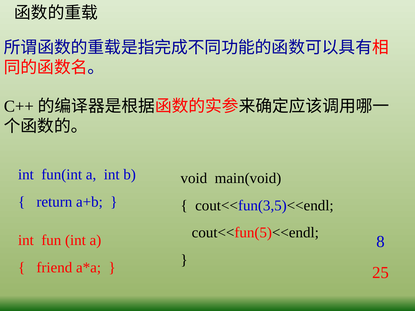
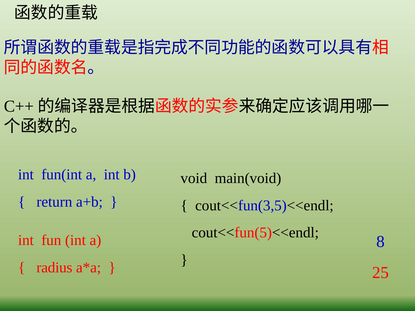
friend: friend -> radius (54, 268)
